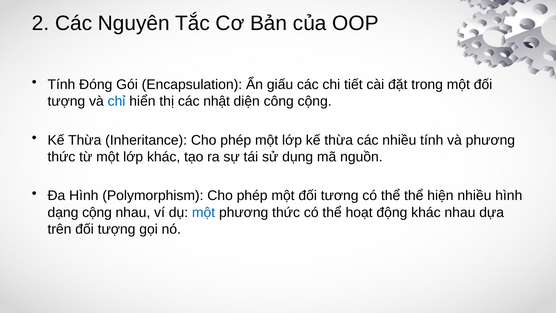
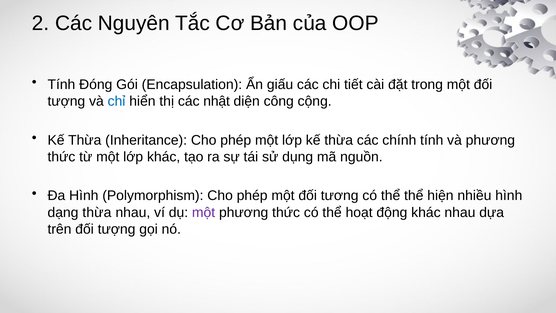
các nhiều: nhiều -> chính (399, 140)
dạng cộng: cộng -> thừa (97, 212)
một colour: blue -> purple (204, 212)
